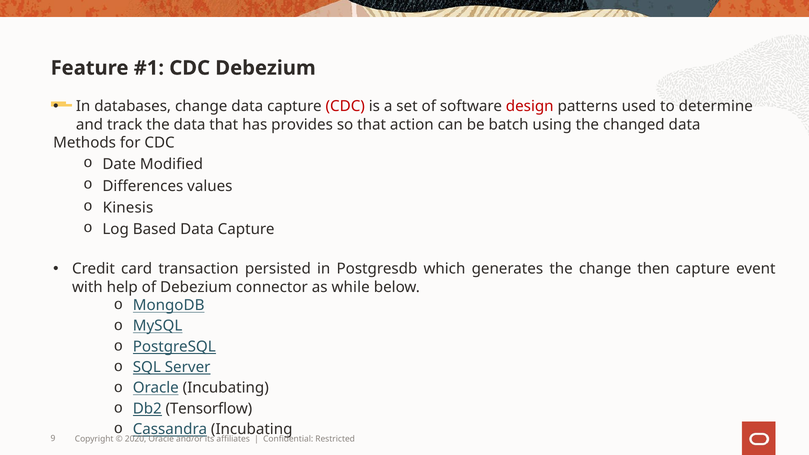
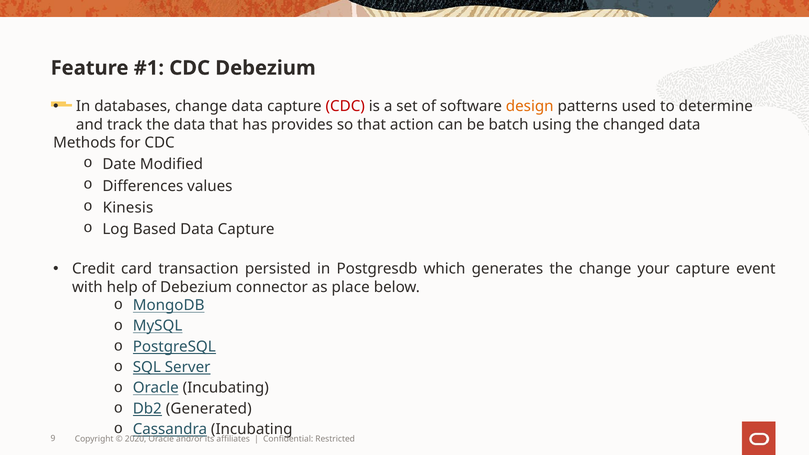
design colour: red -> orange (530, 107)
then: then -> your (653, 269)
while: while -> place (351, 287)
Tensorflow: Tensorflow -> Generated (209, 409)
